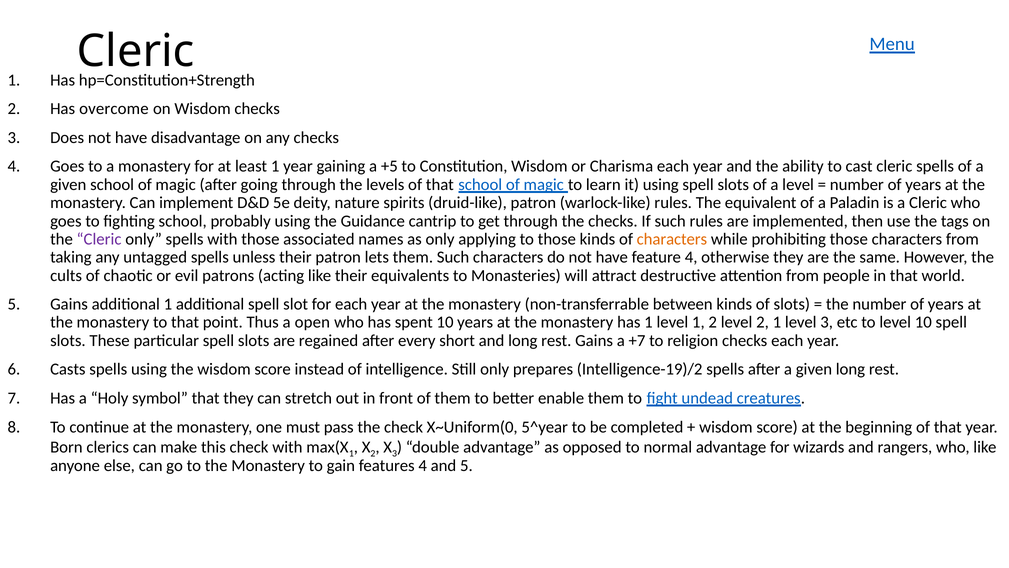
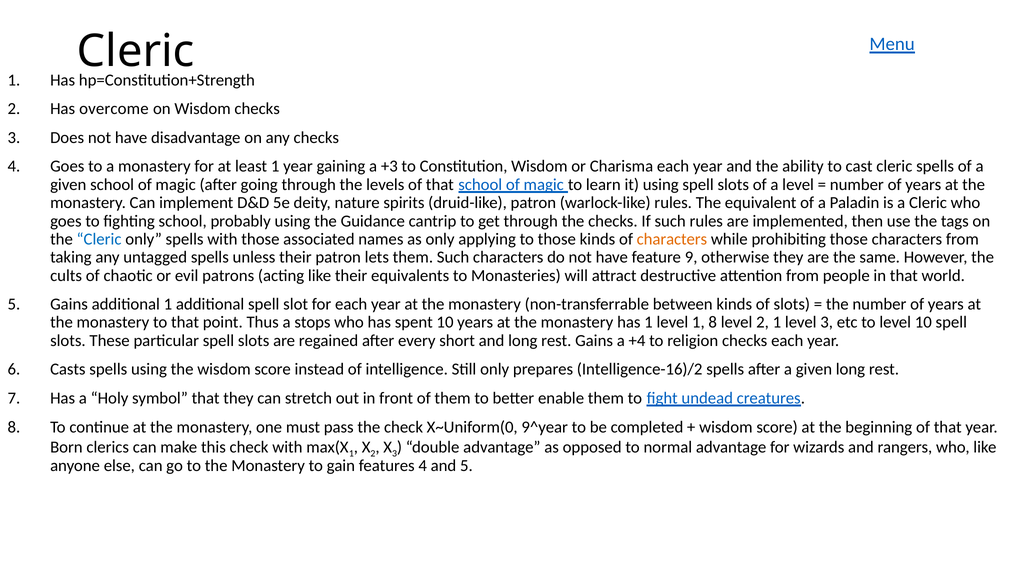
+5: +5 -> +3 (389, 166)
Cleric colour: purple -> blue (99, 239)
feature 4: 4 -> 9 (691, 257)
open: open -> stops (312, 322)
1 2: 2 -> 8 (713, 322)
+7: +7 -> +4 (637, 340)
Intelligence-19)/2: Intelligence-19)/2 -> Intelligence-16)/2 (640, 369)
5^year: 5^year -> 9^year (545, 427)
